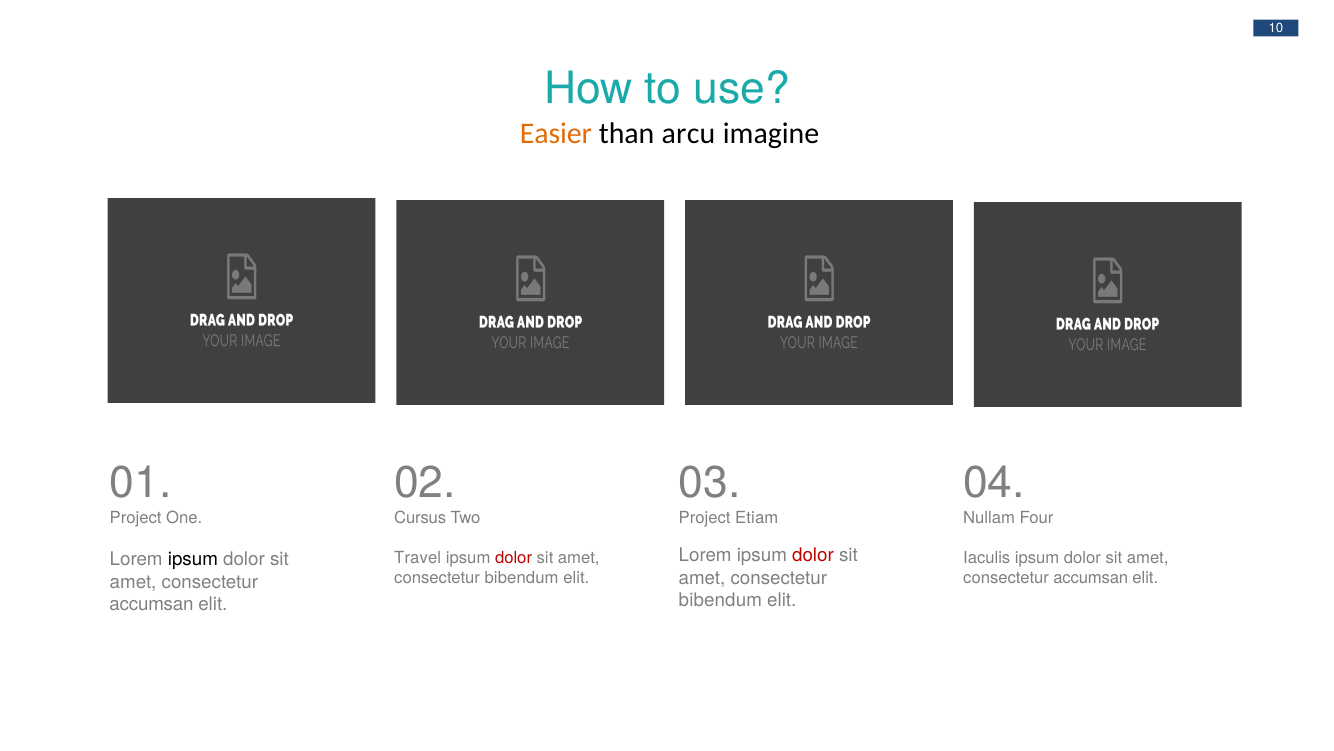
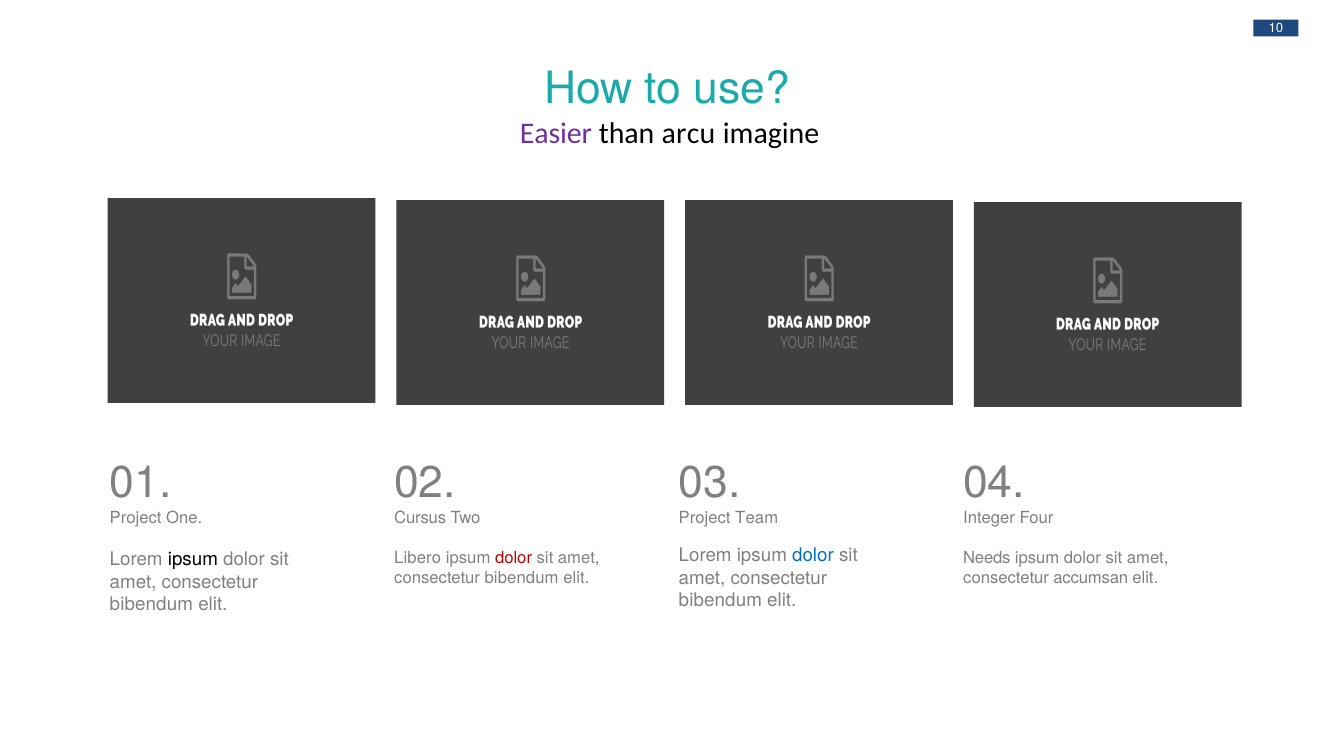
Easier colour: orange -> purple (556, 133)
Etiam: Etiam -> Team (757, 518)
Nullam: Nullam -> Integer (989, 518)
dolor colour: red -> blue (813, 555)
Travel: Travel -> Libero (418, 558)
Iaculis: Iaculis -> Needs (987, 558)
accumsan: accumsan -> bibendum (151, 604)
